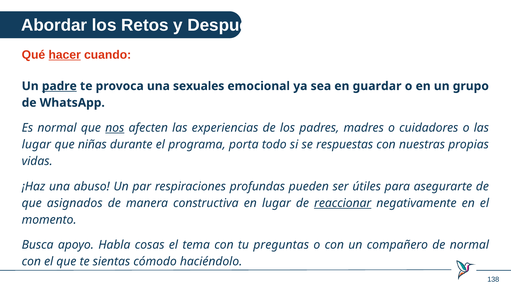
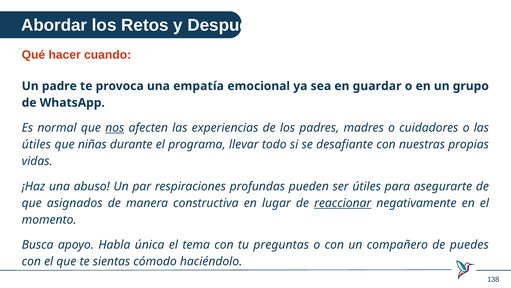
hacer underline: present -> none (65, 55)
padre underline: present -> none (59, 86)
sexuales: sexuales -> empatía (199, 86)
lugar: lugar -> útiles (36, 144)
porta: porta -> llevar (244, 144)
respuestas: respuestas -> desafiante (345, 144)
cosas: cosas -> única (150, 245)
de normal: normal -> puedes (469, 245)
